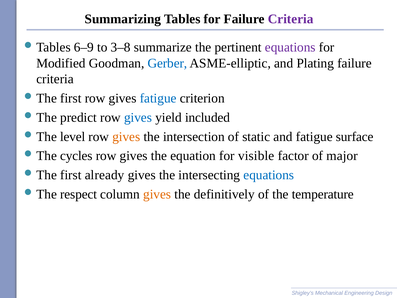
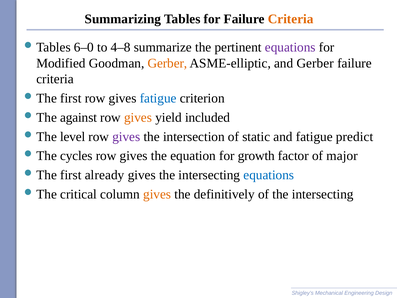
Criteria colour: purple -> orange (291, 19)
6–9: 6–9 -> 6–0 (84, 47)
3–8: 3–8 -> 4–8 (121, 47)
Gerber colour: blue -> orange (167, 63)
and Plating: Plating -> Gerber (315, 63)
predict: predict -> against (79, 117)
gives colour: blue -> orange (138, 117)
gives colour: orange -> purple (126, 137)
surface: surface -> predict (355, 137)
visible: visible -> growth (256, 156)
respect: respect -> critical (79, 194)
of the temperature: temperature -> intersecting (323, 194)
